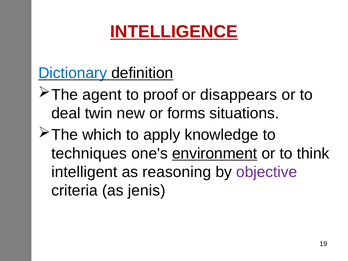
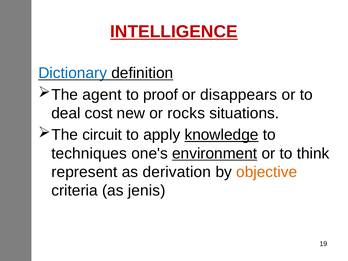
twin: twin -> cost (99, 113)
forms: forms -> rocks (186, 113)
which: which -> circuit (102, 135)
knowledge underline: none -> present (222, 135)
intelligent: intelligent -> represent (84, 172)
reasoning: reasoning -> derivation (177, 172)
objective colour: purple -> orange (267, 172)
